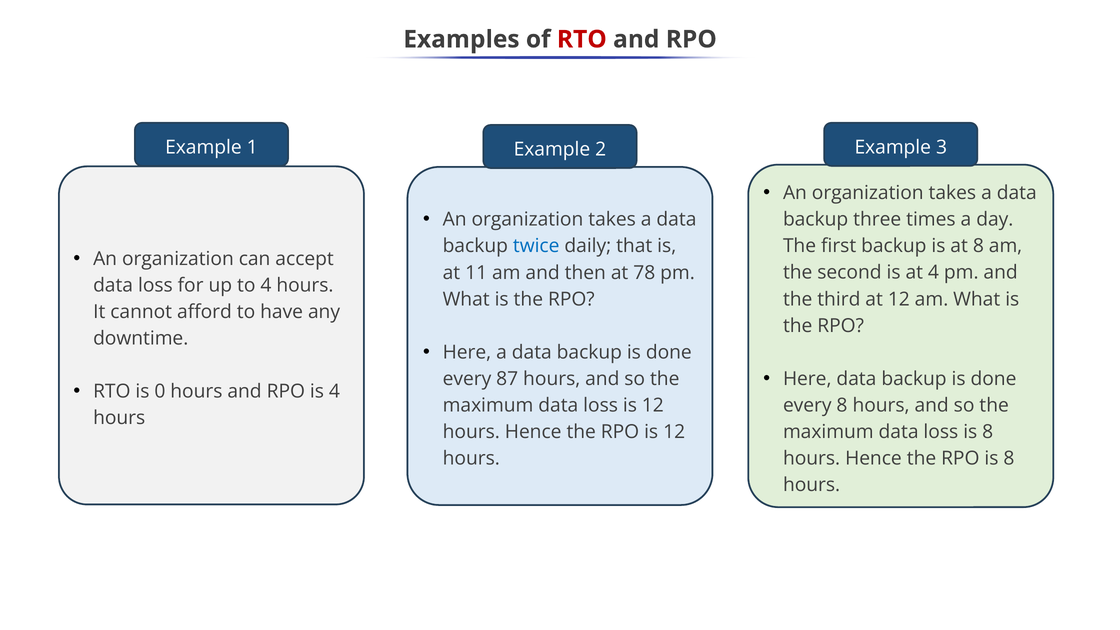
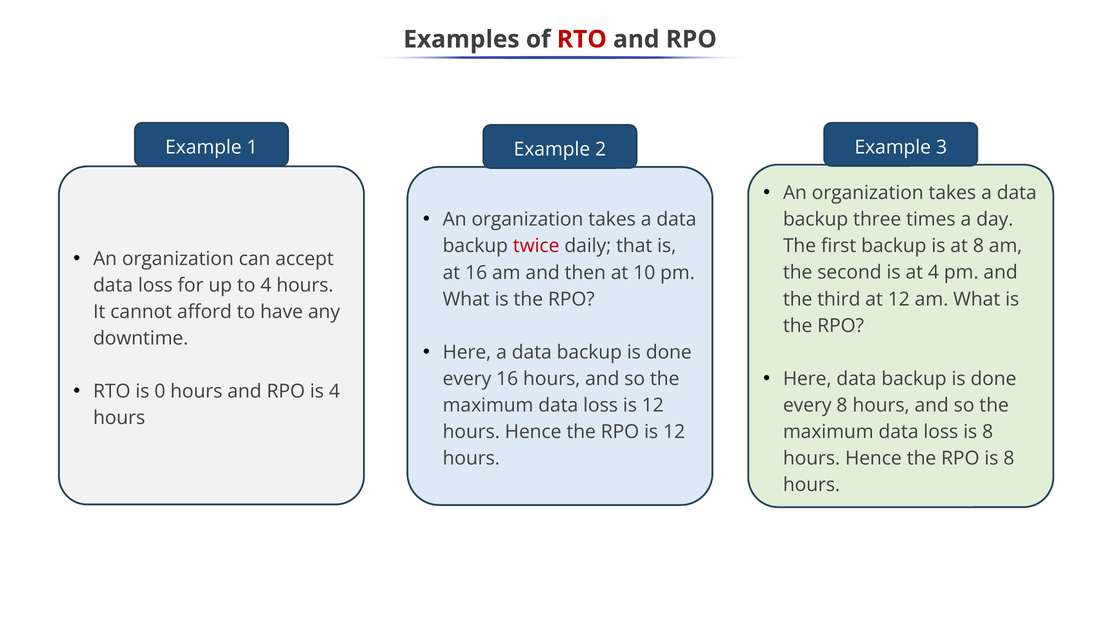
twice colour: blue -> red (536, 246)
at 11: 11 -> 16 (476, 273)
78: 78 -> 10 (644, 273)
every 87: 87 -> 16 (507, 379)
